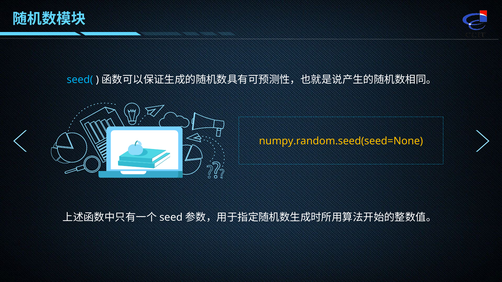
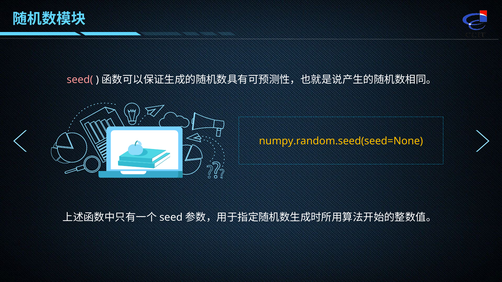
seed( colour: light blue -> pink (80, 80)
